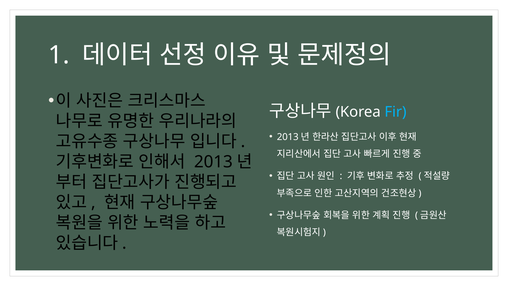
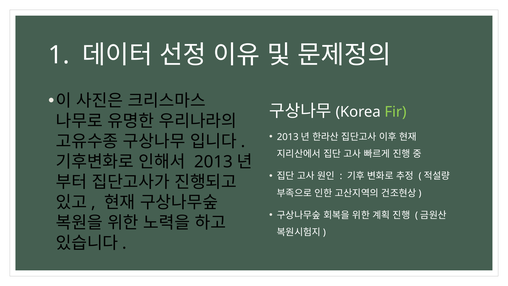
Fir colour: light blue -> light green (395, 112)
